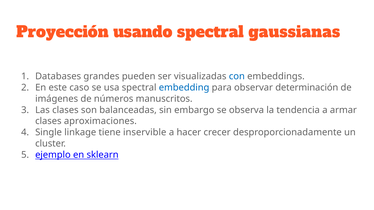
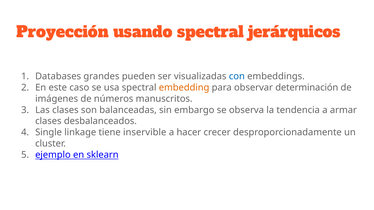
gaussianas: gaussianas -> jerárquicos (294, 32)
embedding colour: blue -> orange (184, 88)
aproximaciones: aproximaciones -> desbalanceados (100, 121)
